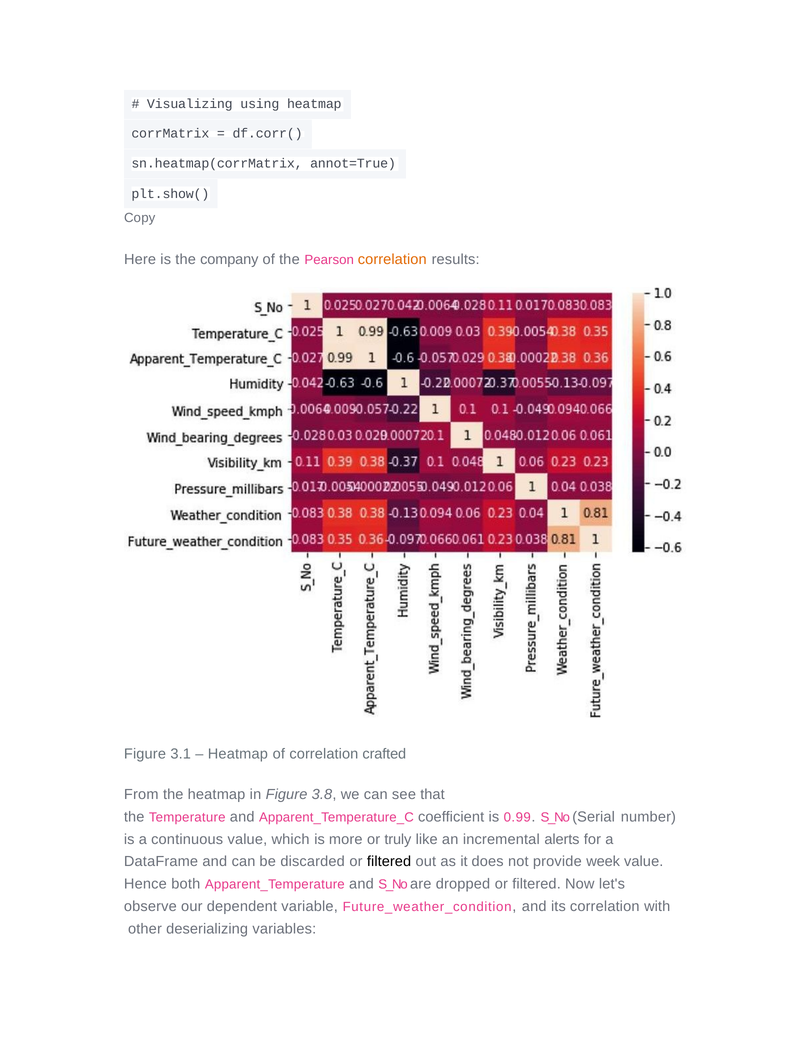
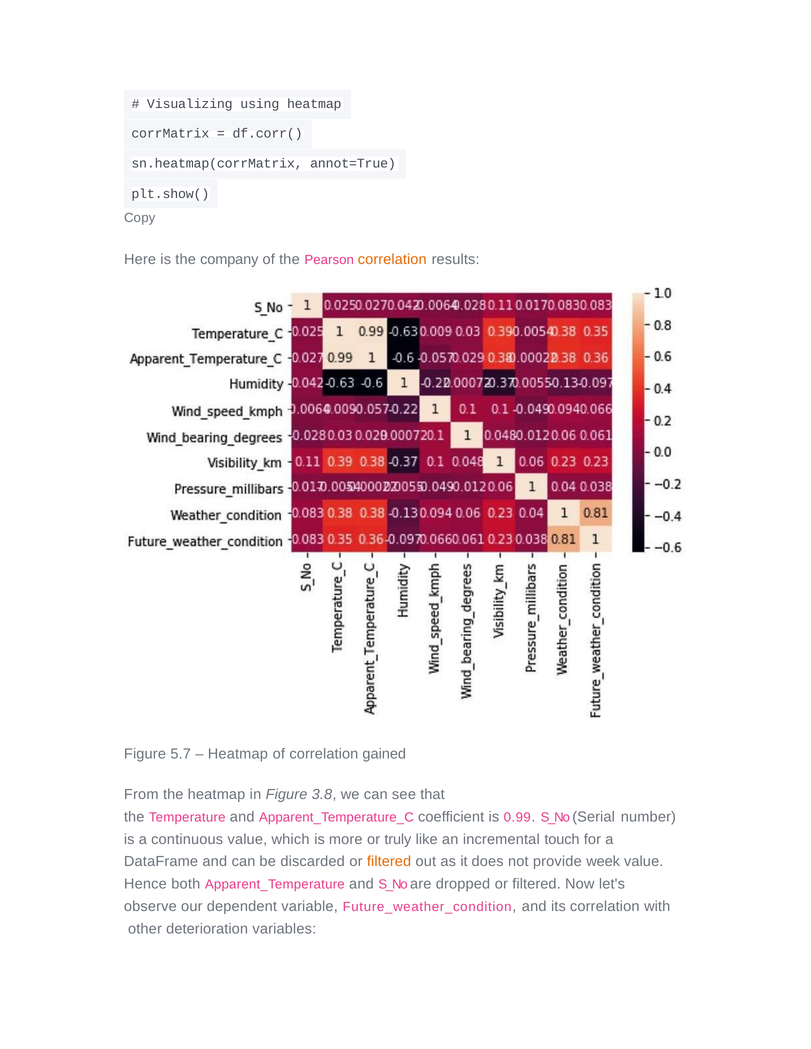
3.1: 3.1 -> 5.7 (181, 754)
crafted: crafted -> gained (384, 754)
alerts: alerts -> touch (562, 840)
filtered colour: black -> orange (389, 862)
deserializing: deserializing -> deterioration (207, 929)
